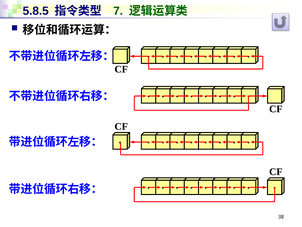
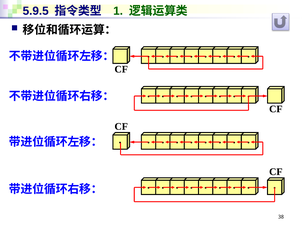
5.8.5: 5.8.5 -> 5.9.5 (36, 11)
7: 7 -> 1 (118, 11)
